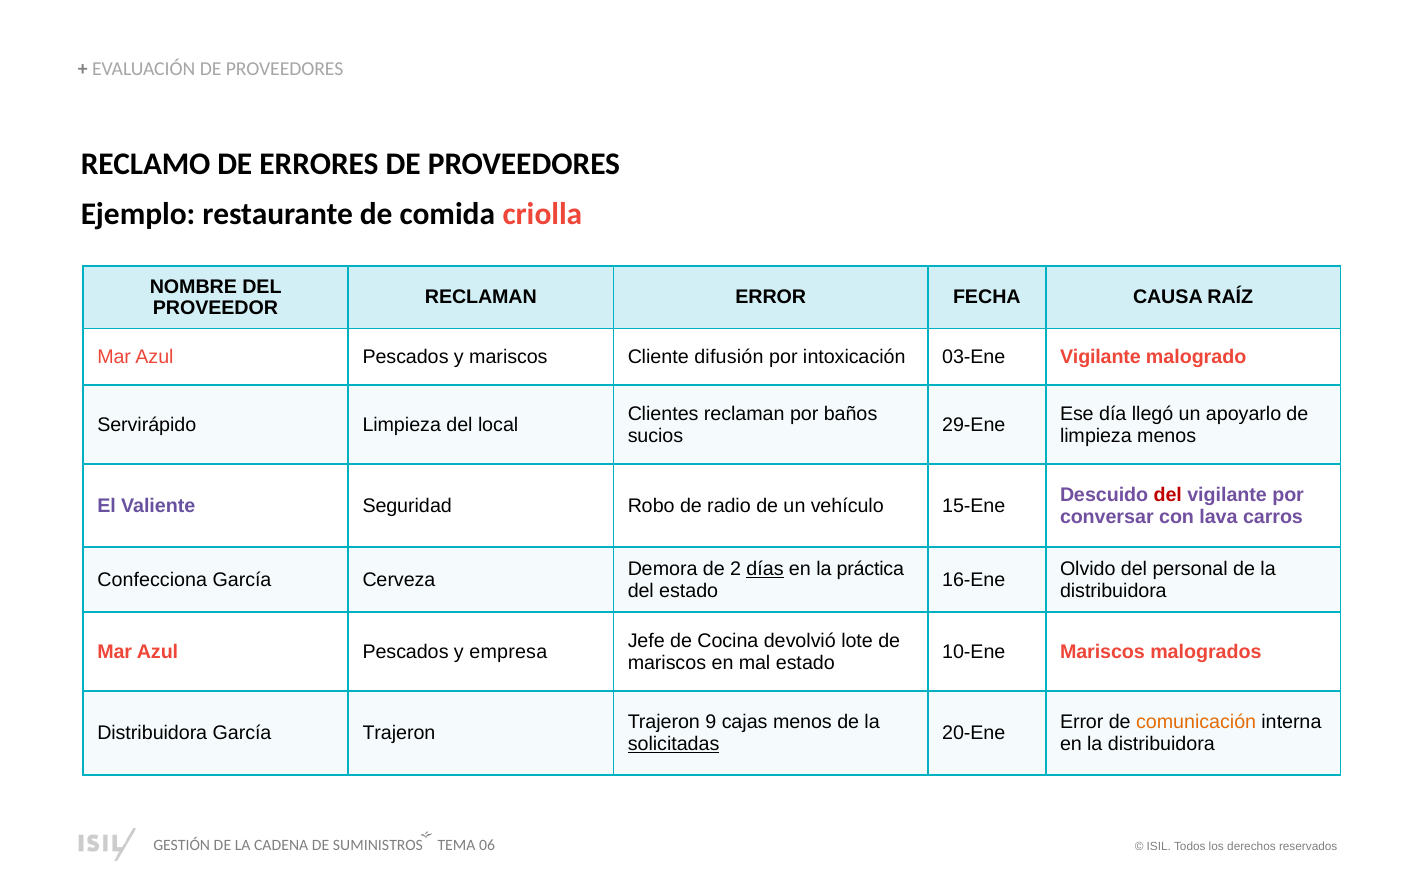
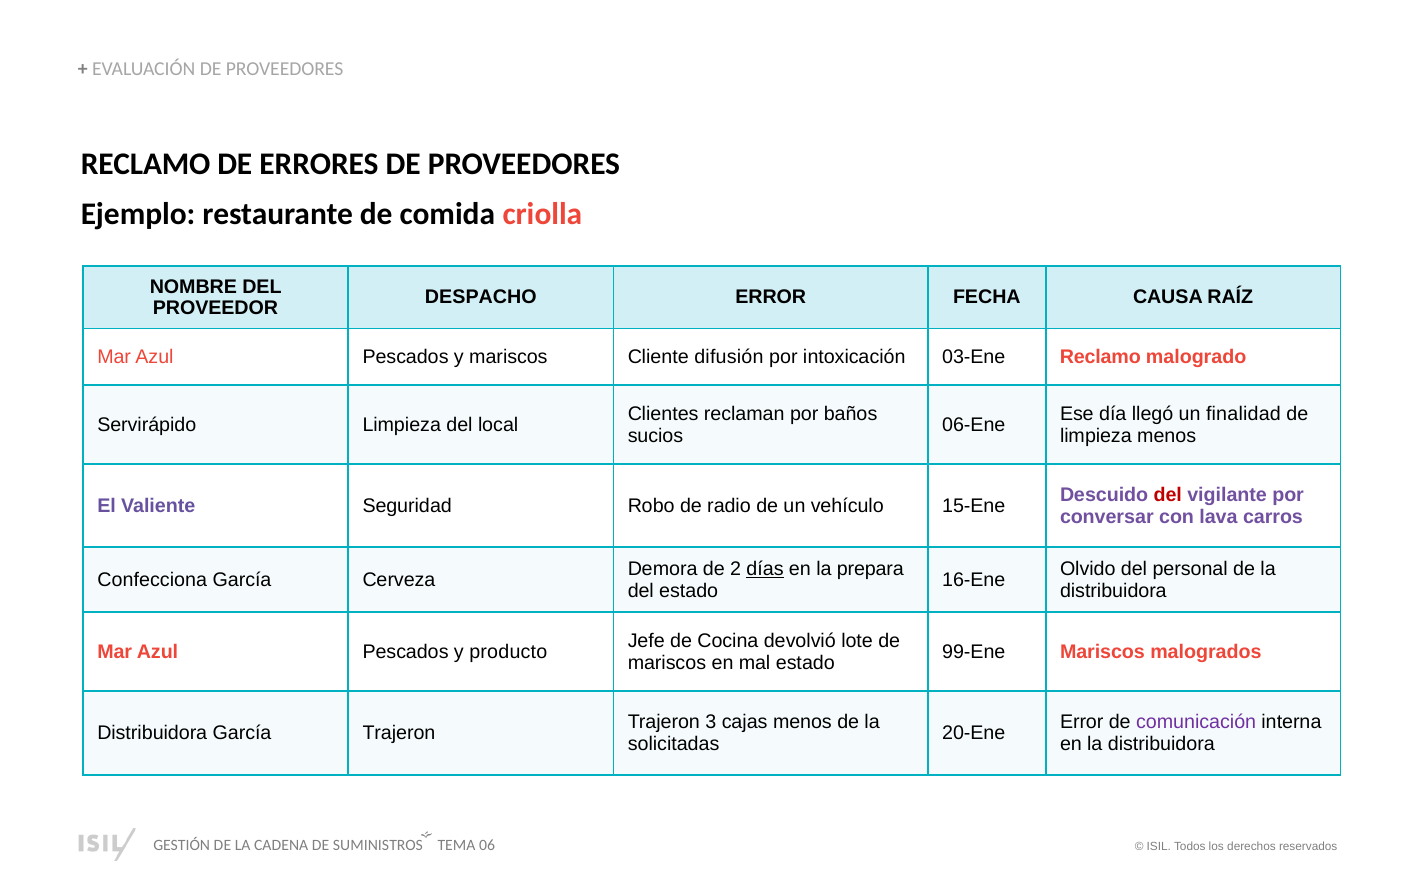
RECLAMAN: RECLAMAN -> DESPACHO (481, 298)
03-Ene Vigilante: Vigilante -> Reclamo (1100, 357)
apoyarlo: apoyarlo -> finalidad (1243, 414)
29-Ene: 29-Ene -> 06-Ene (974, 425)
práctica: práctica -> prepara (870, 569)
empresa: empresa -> producto (508, 652)
10-Ene: 10-Ene -> 99-Ene (974, 652)
9: 9 -> 3 (711, 723)
comunicación colour: orange -> purple (1196, 723)
solicitadas underline: present -> none (674, 745)
